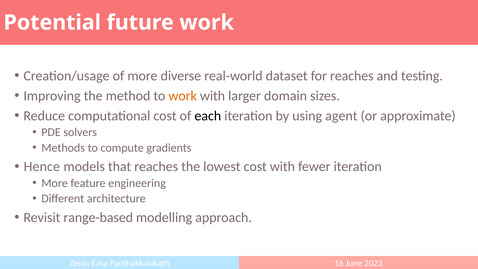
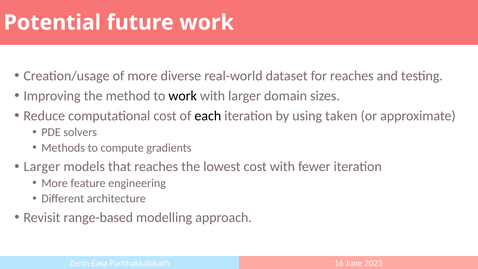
work colour: orange -> black (183, 96)
agent: agent -> taken (341, 116)
Hence: Hence -> Larger (42, 167)
